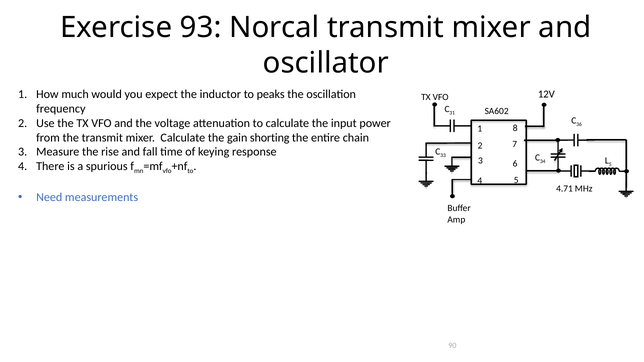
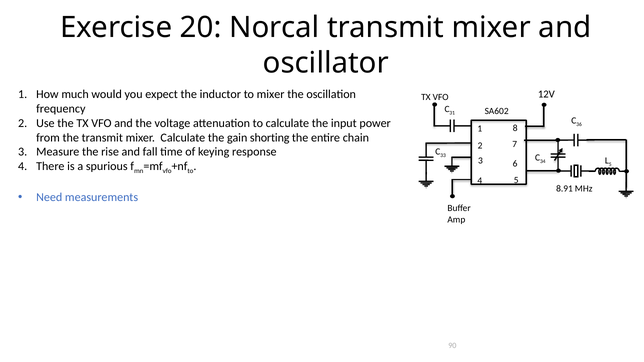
93: 93 -> 20 (201, 28)
to peaks: peaks -> mixer (271, 94)
4.71: 4.71 -> 8.91 (564, 189)
